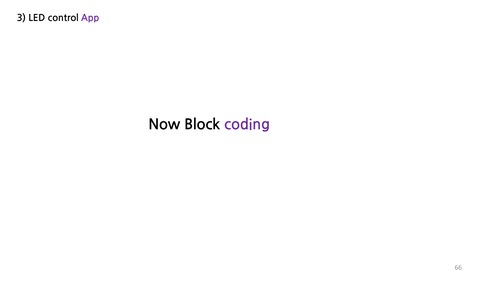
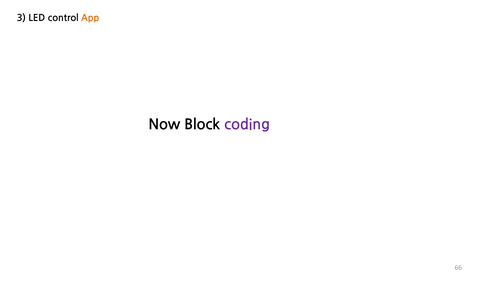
App colour: purple -> orange (90, 18)
